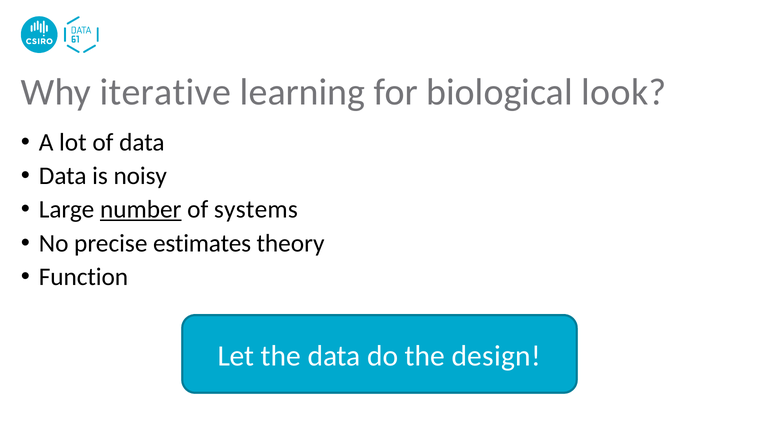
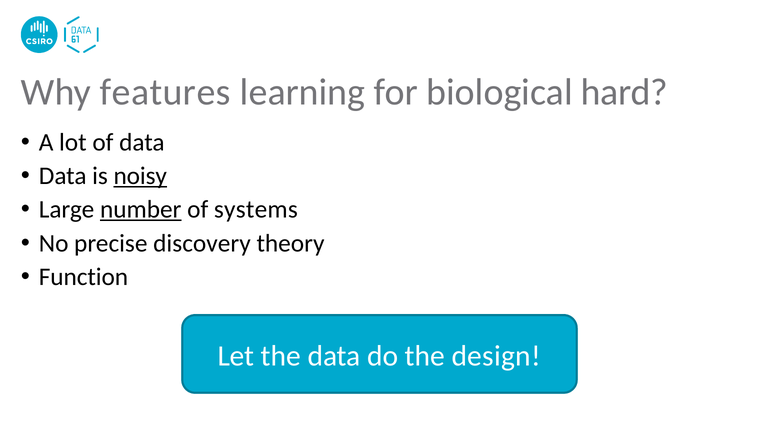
iterative: iterative -> features (165, 92)
look: look -> hard (624, 92)
noisy underline: none -> present (140, 176)
estimates: estimates -> discovery (202, 243)
